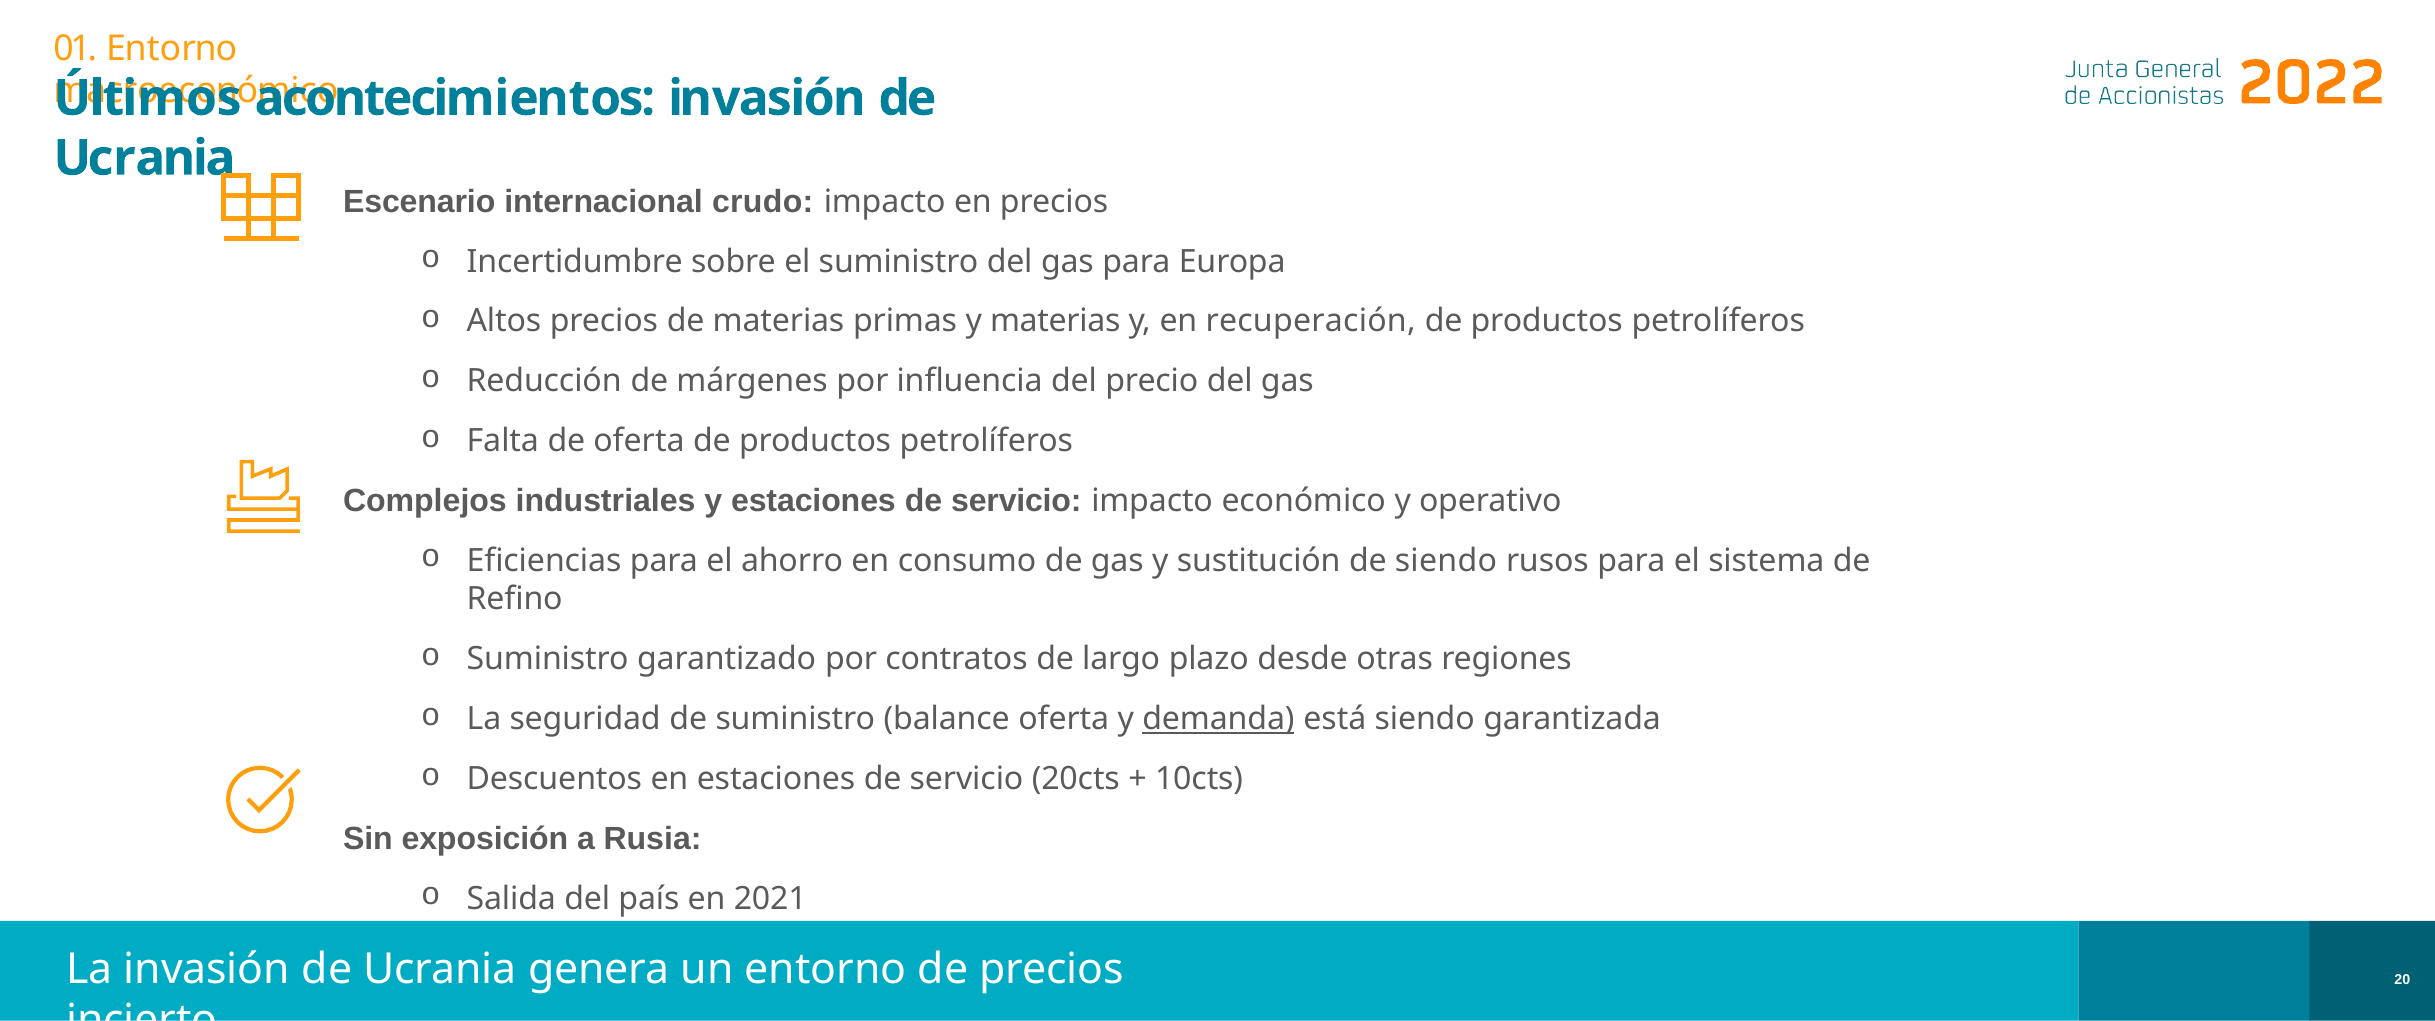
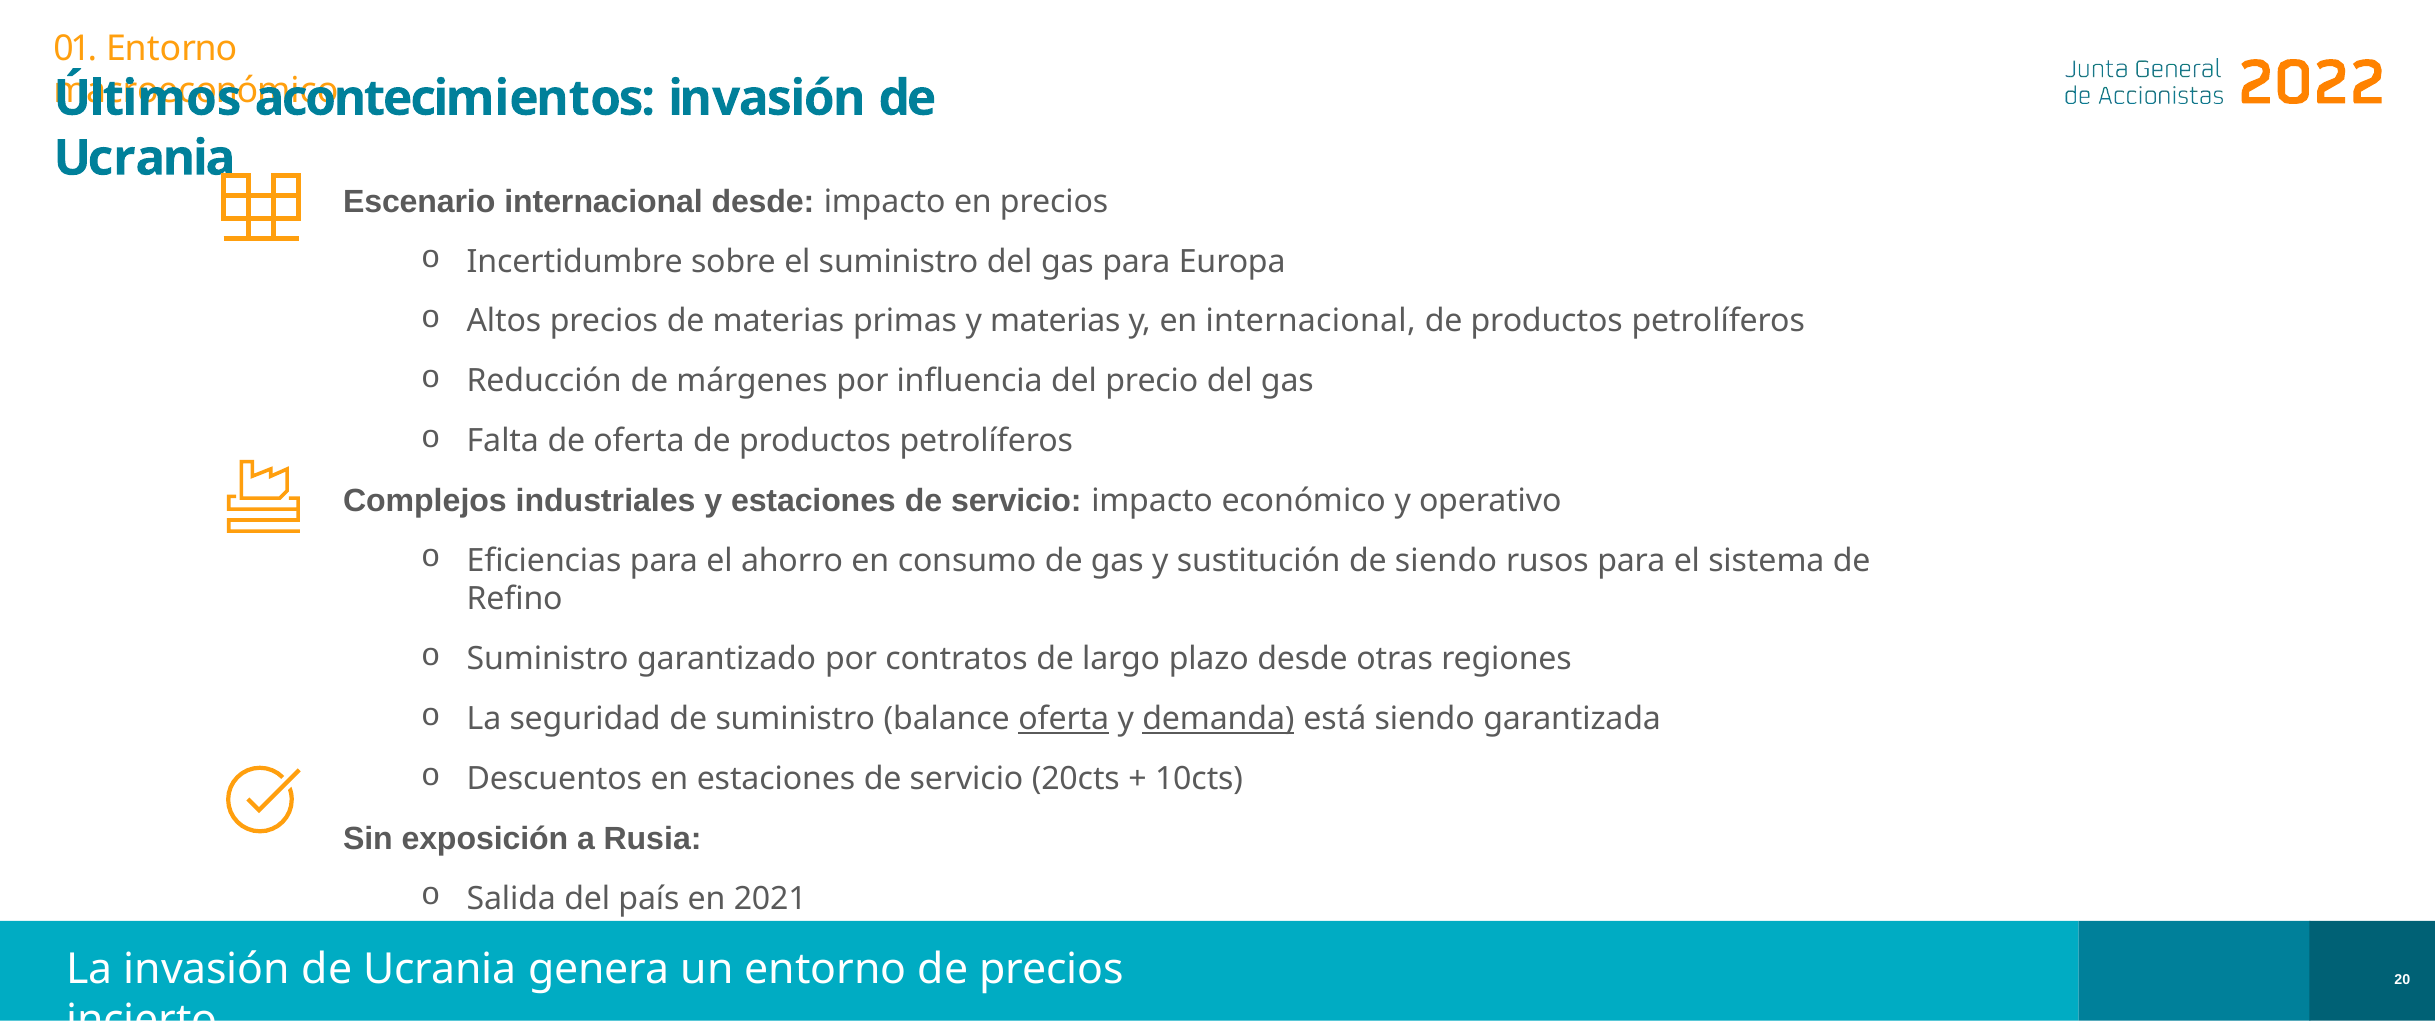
internacional crudo: crudo -> desde (763, 202)
en recuperación: recuperación -> internacional (1311, 321)
oferta underline: none -> present (1064, 719)
